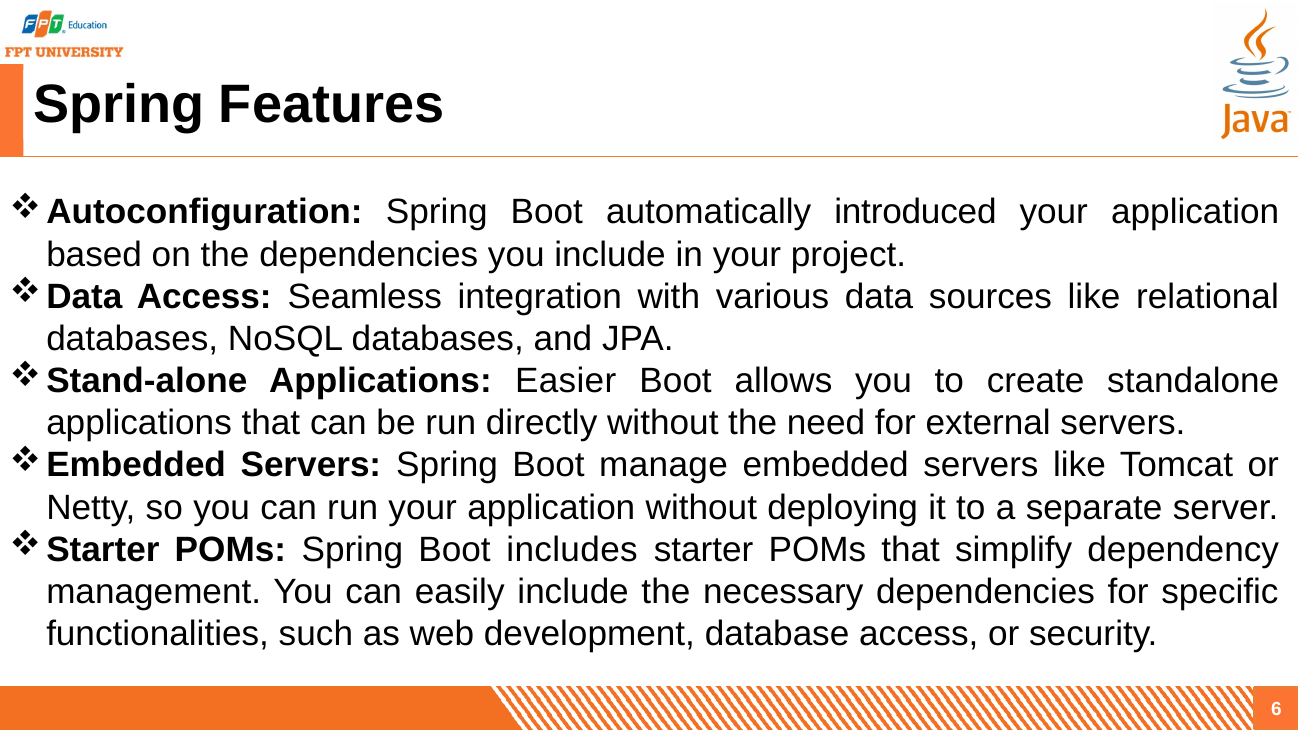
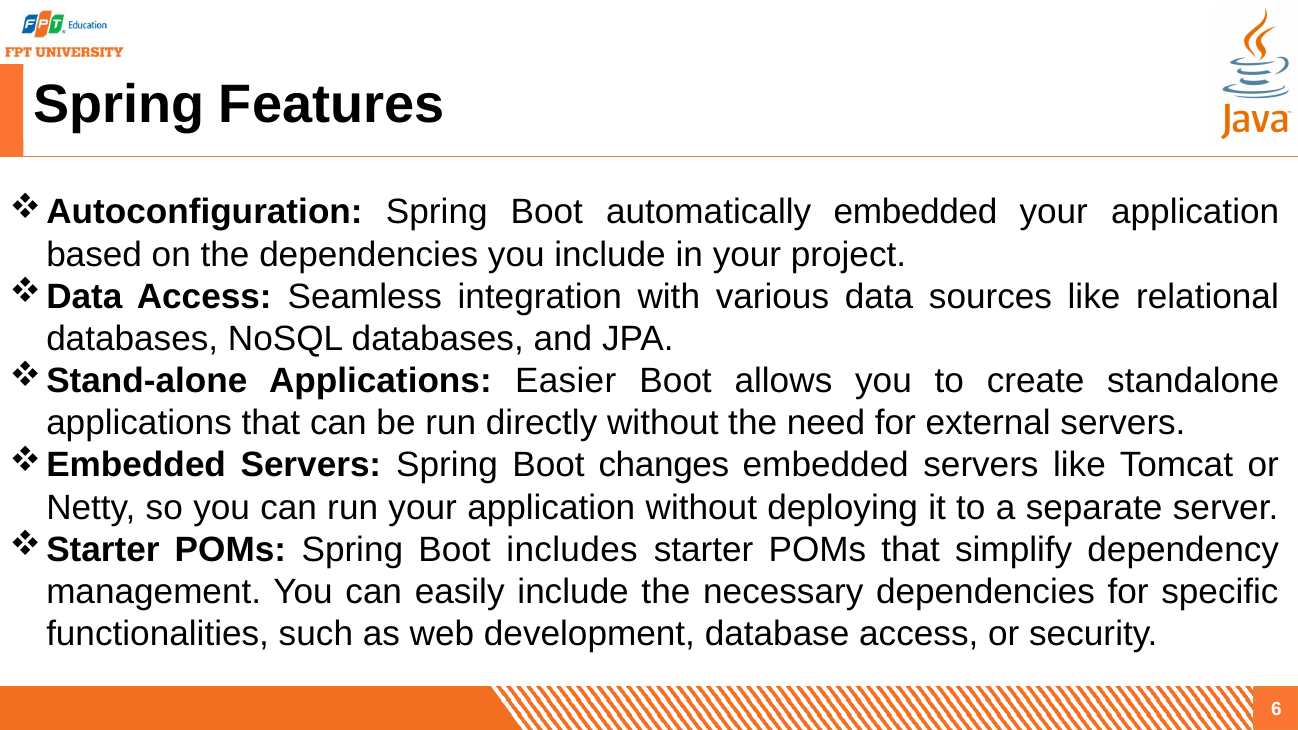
automatically introduced: introduced -> embedded (916, 212)
manage: manage -> changes (664, 465)
